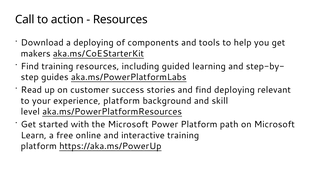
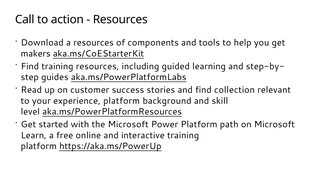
a deploying: deploying -> resources (93, 43)
find deploying: deploying -> collection (234, 90)
